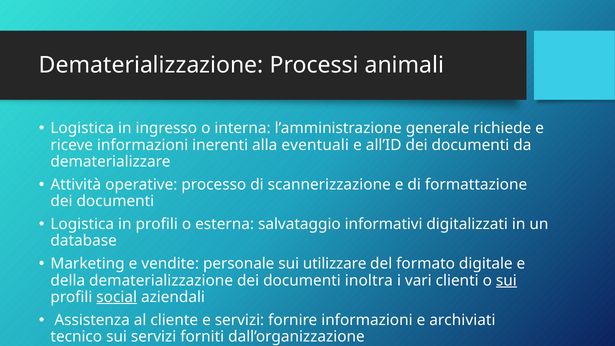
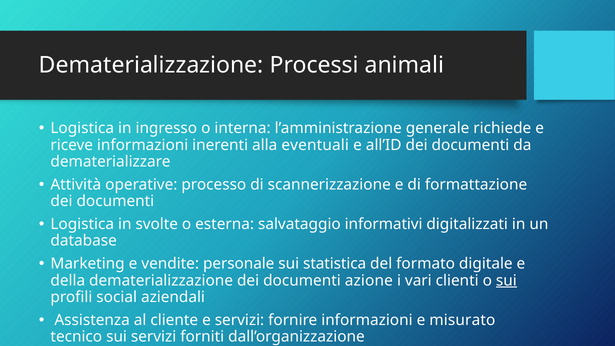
in profili: profili -> svolte (157, 224)
utilizzare: utilizzare -> statistica (335, 264)
inoltra: inoltra -> azione (369, 280)
social underline: present -> none (117, 297)
archiviati: archiviati -> misurato (462, 320)
